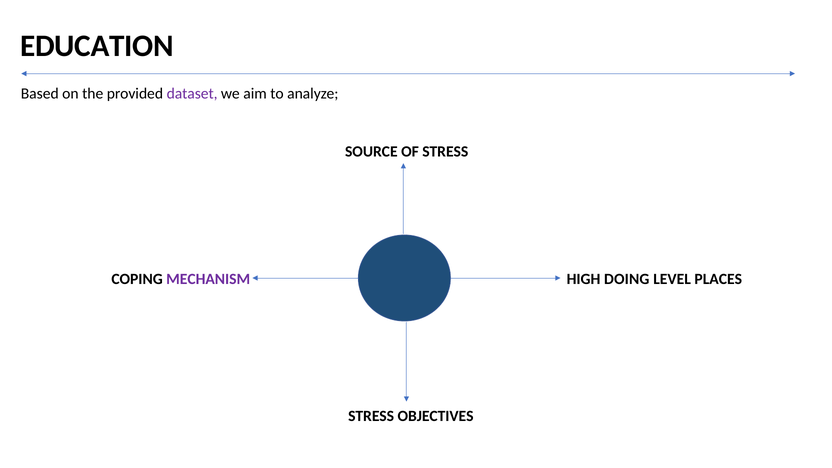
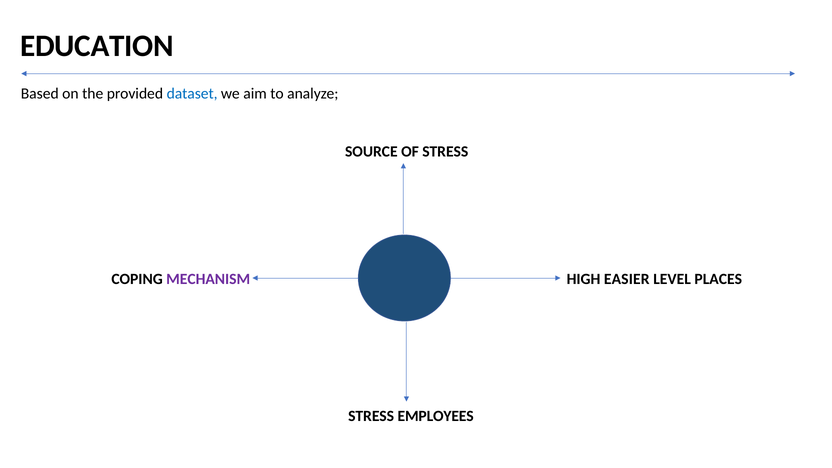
dataset colour: purple -> blue (192, 93)
DOING: DOING -> EASIER (627, 279)
OBJECTIVES: OBJECTIVES -> EMPLOYEES (436, 416)
